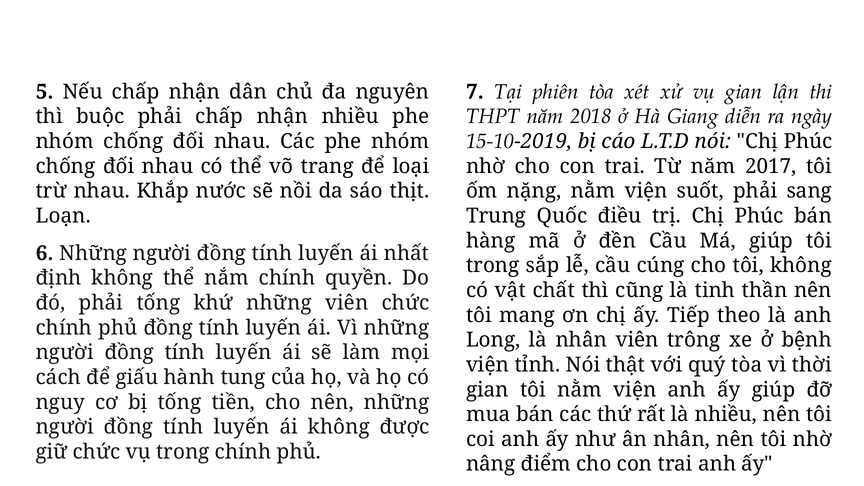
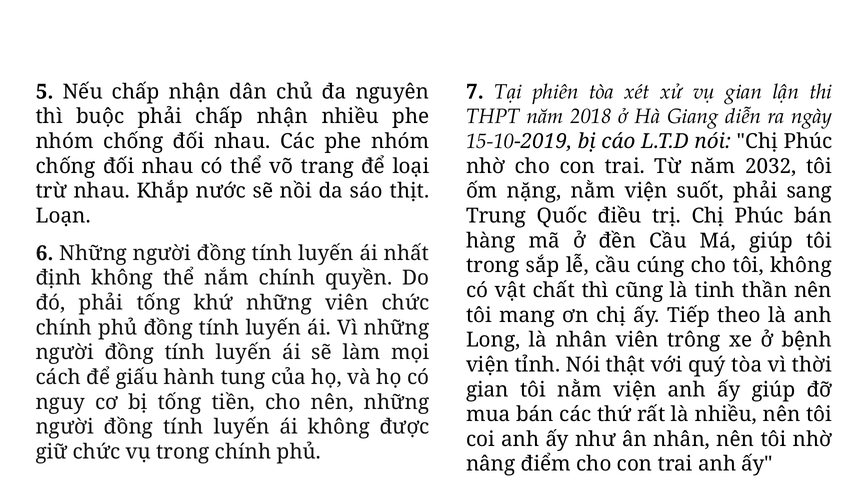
2017: 2017 -> 2032 (771, 166)
